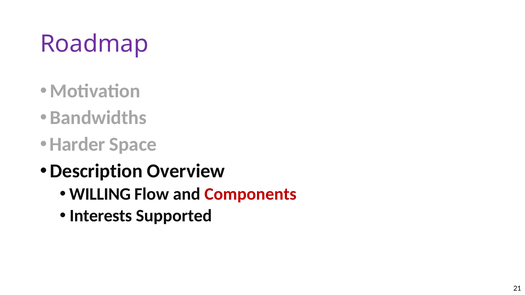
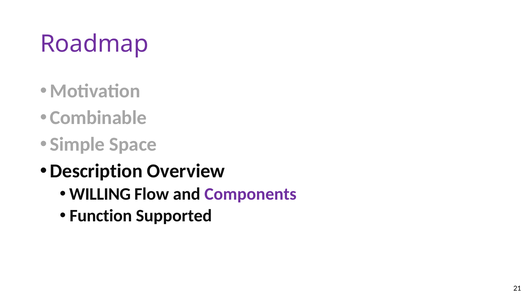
Bandwidths: Bandwidths -> Combinable (98, 118)
Harder: Harder -> Simple (77, 145)
Components colour: red -> purple (250, 194)
Interests: Interests -> Function (101, 216)
